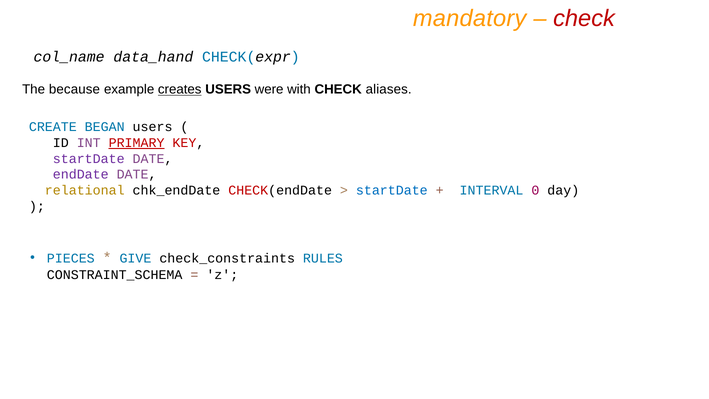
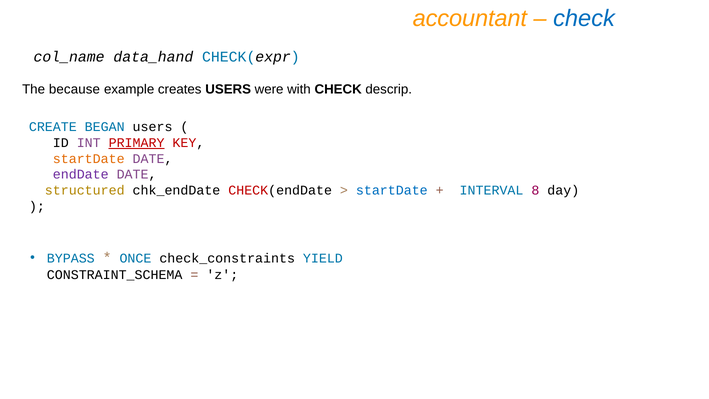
mandatory: mandatory -> accountant (470, 18)
check colour: red -> blue (584, 18)
creates underline: present -> none (180, 89)
aliases: aliases -> descrip (389, 89)
startDate colour: purple -> orange (89, 159)
relational: relational -> structured (85, 190)
0: 0 -> 8 (535, 190)
PIECES: PIECES -> BYPASS (71, 258)
GIVE: GIVE -> ONCE (135, 258)
RULES: RULES -> YIELD (323, 258)
